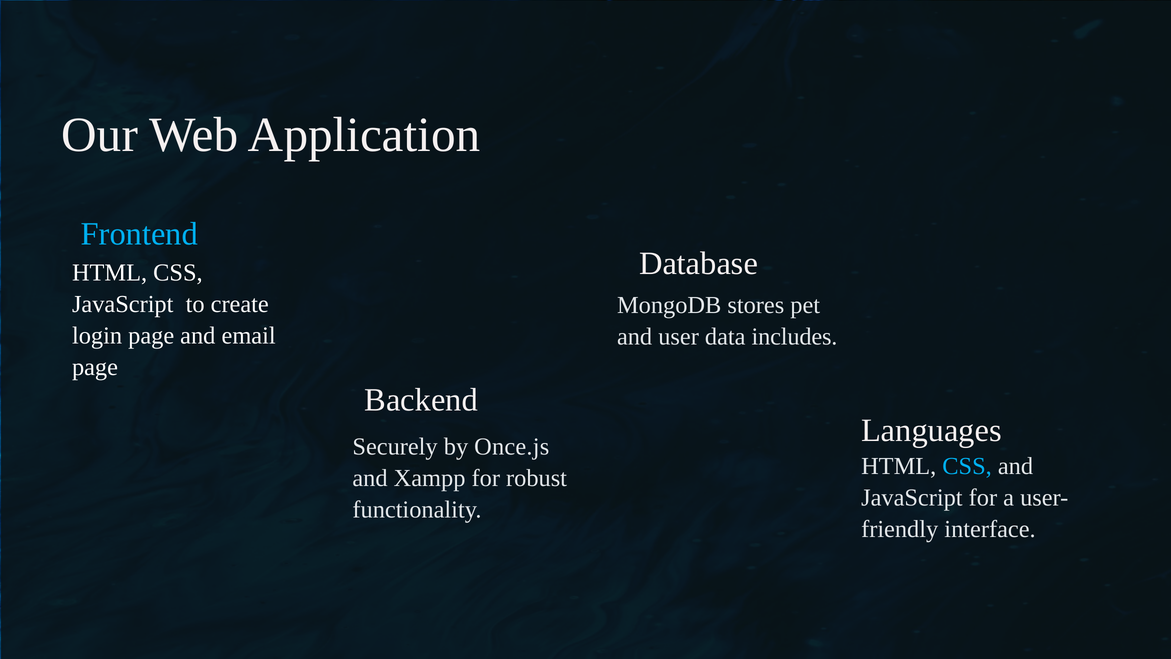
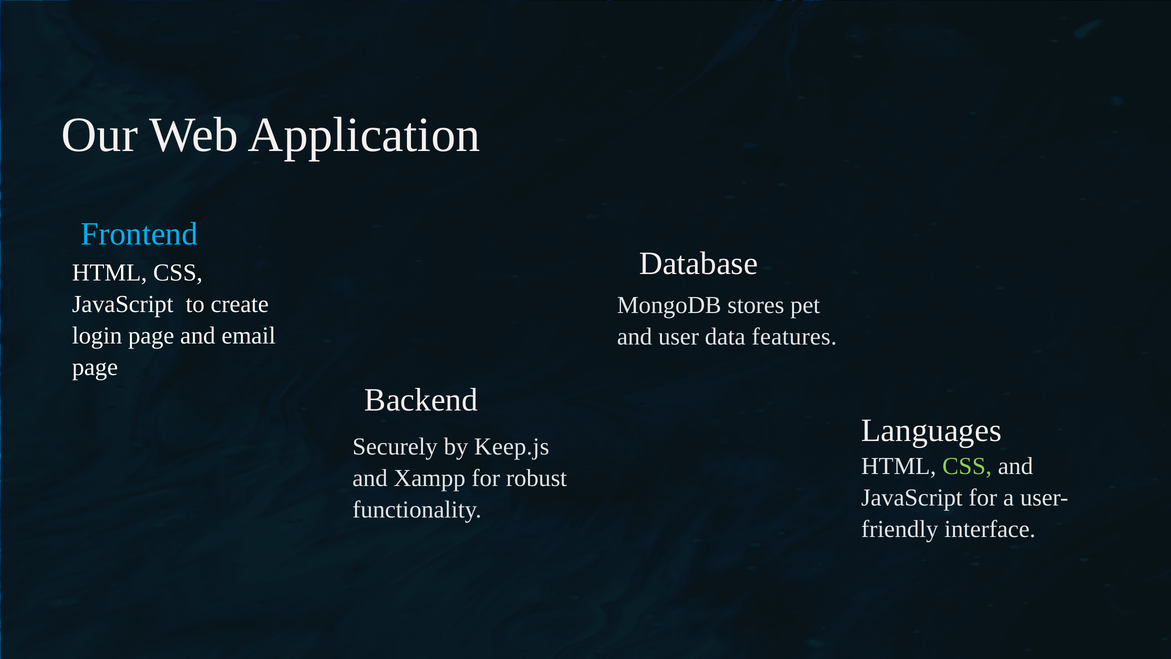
includes: includes -> features (794, 337)
Once.js: Once.js -> Keep.js (512, 447)
CSS colour: light blue -> light green (967, 466)
